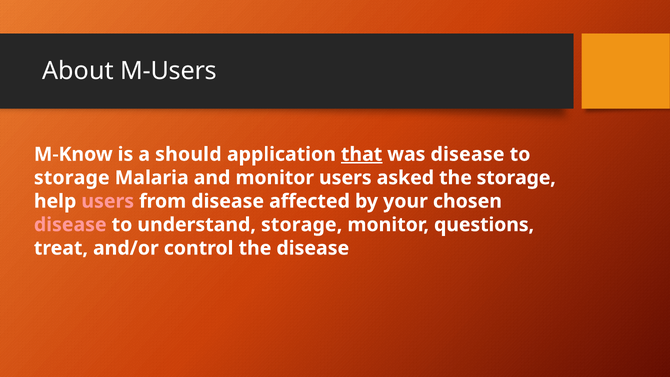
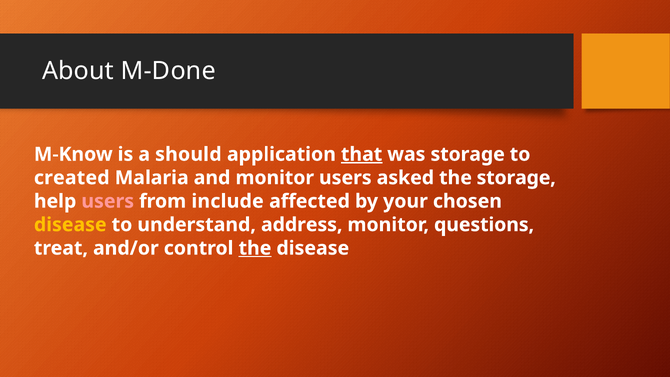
M-Users: M-Users -> M-Done (168, 71)
was disease: disease -> storage (468, 154)
storage: storage -> created (72, 178)
from disease: disease -> include (228, 201)
disease colour: pink -> yellow (70, 225)
understand storage: storage -> address (302, 225)
the underline: none -> present (255, 248)
